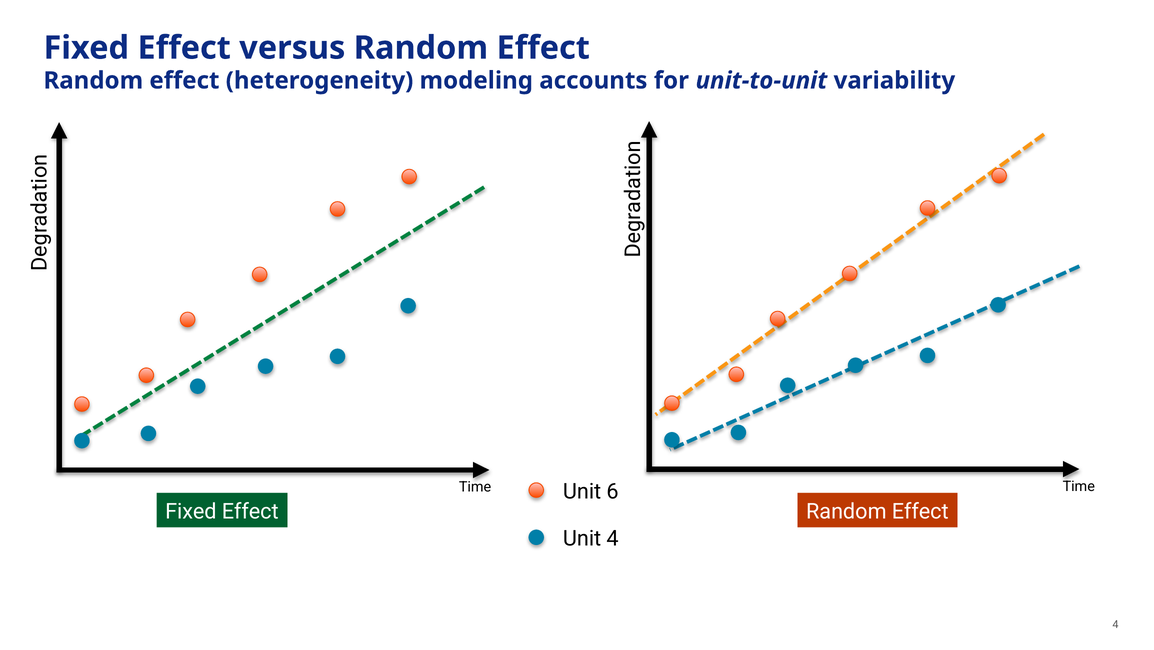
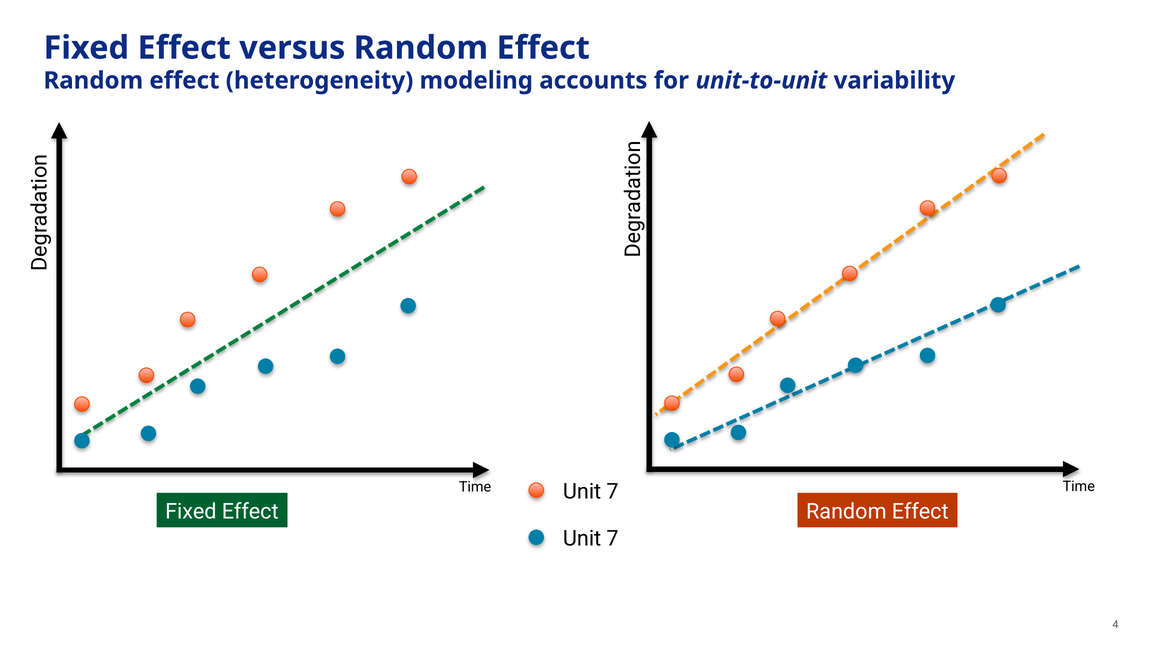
6: 6 -> 7 (613, 491)
4: 4 -> 7 (613, 538)
